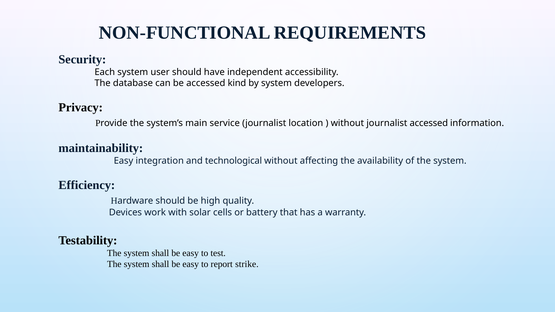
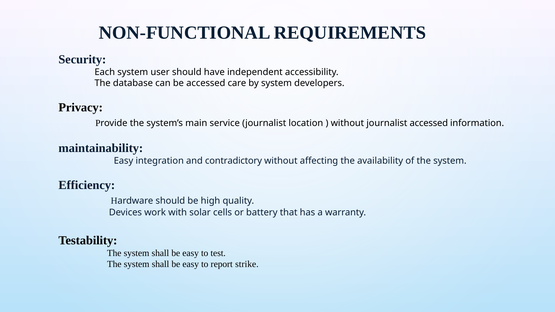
kind: kind -> care (237, 83)
technological: technological -> contradictory (234, 161)
